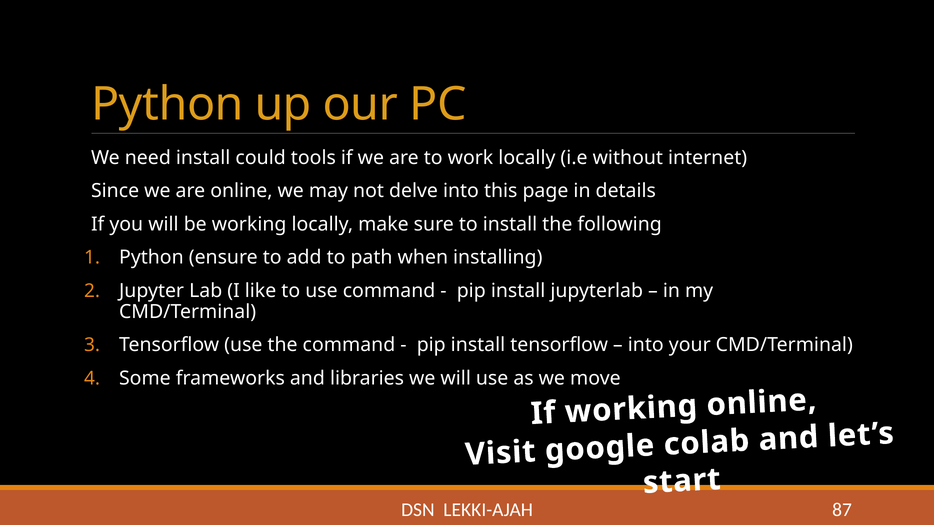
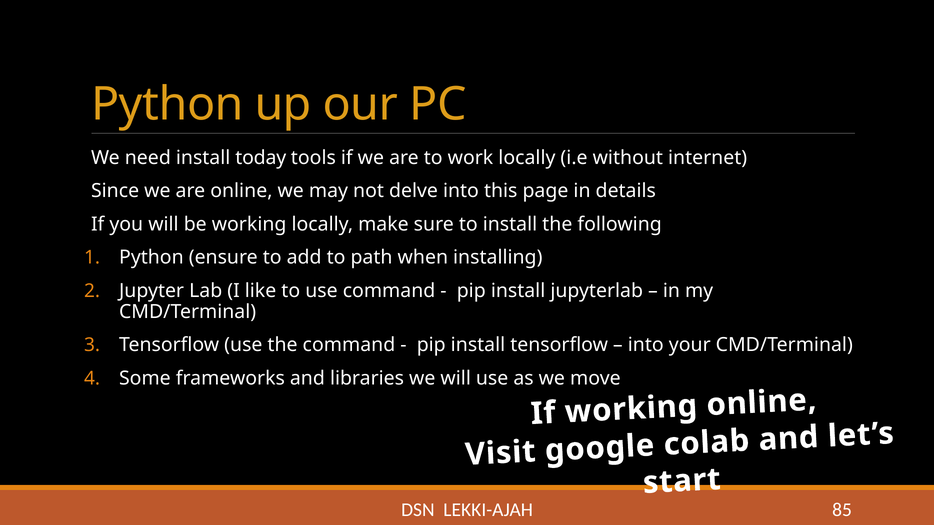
could: could -> today (261, 158)
87: 87 -> 85 (842, 510)
